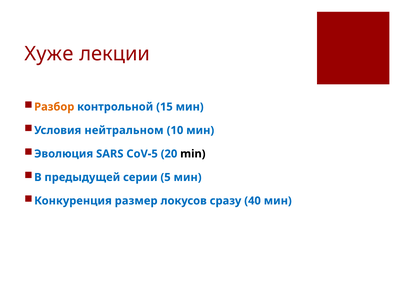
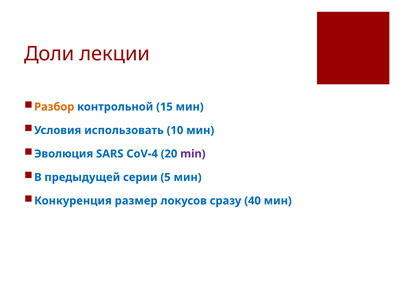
Хуже: Хуже -> Доли (49, 54)
нейтральном: нейтральном -> использовать (124, 130)
CoV-5: CoV-5 -> CoV-4 (142, 154)
min colour: black -> purple (193, 154)
